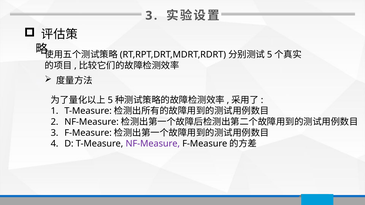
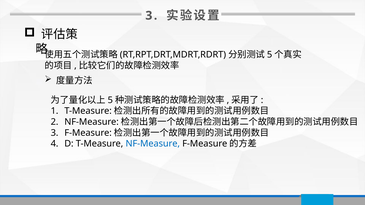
NF-Measure colour: purple -> blue (153, 144)
